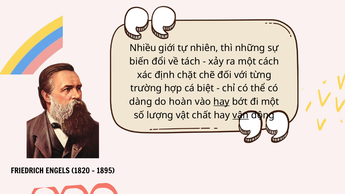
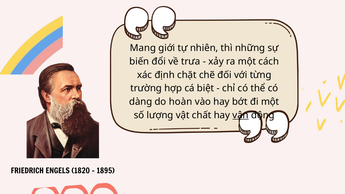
Nhiều: Nhiều -> Mang (143, 48)
tách: tách -> trưa (191, 61)
hay underline: present -> none (221, 102)
